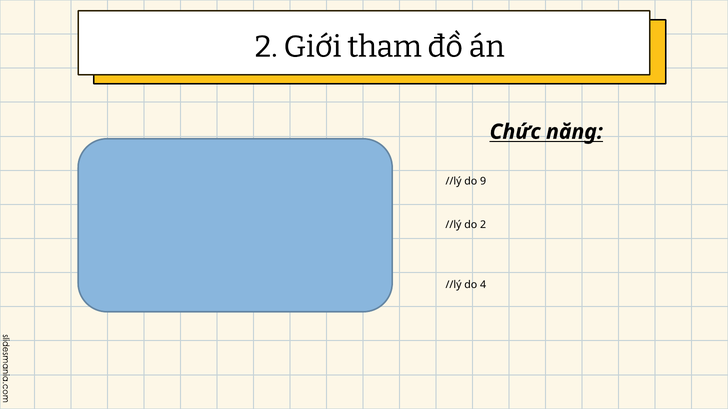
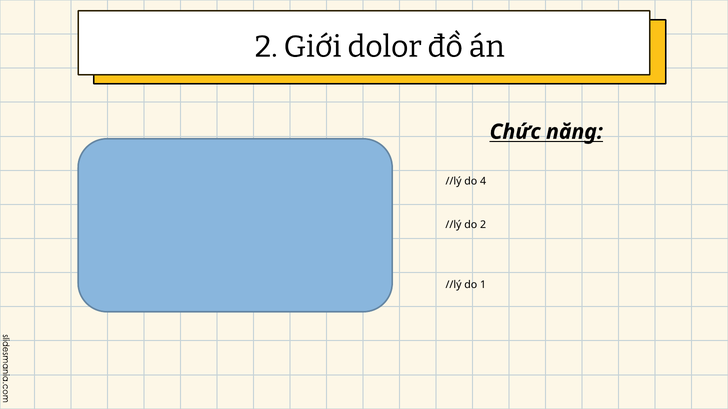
tham: tham -> dolor (385, 47)
9: 9 -> 4 (483, 182)
4: 4 -> 1 (483, 285)
